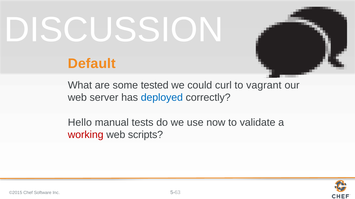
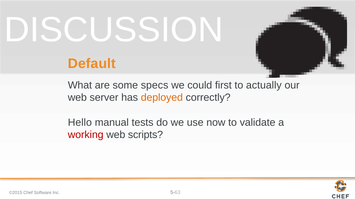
tested: tested -> specs (155, 85)
curl: curl -> first (223, 85)
vagrant: vagrant -> actually (264, 85)
deployed colour: blue -> orange (162, 98)
